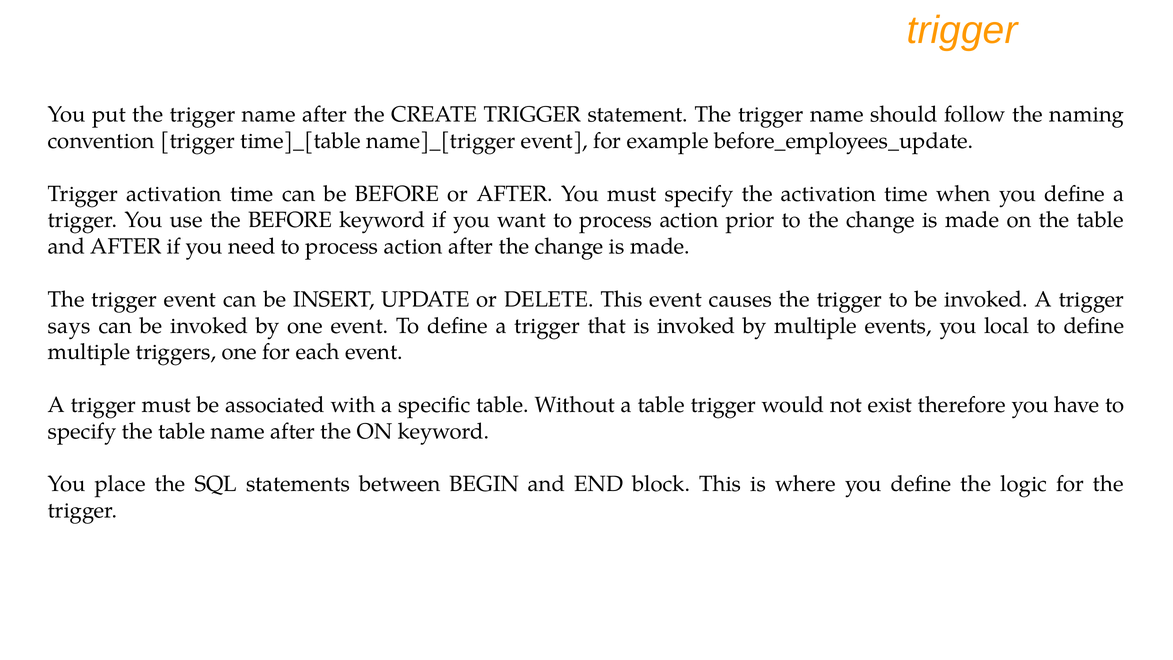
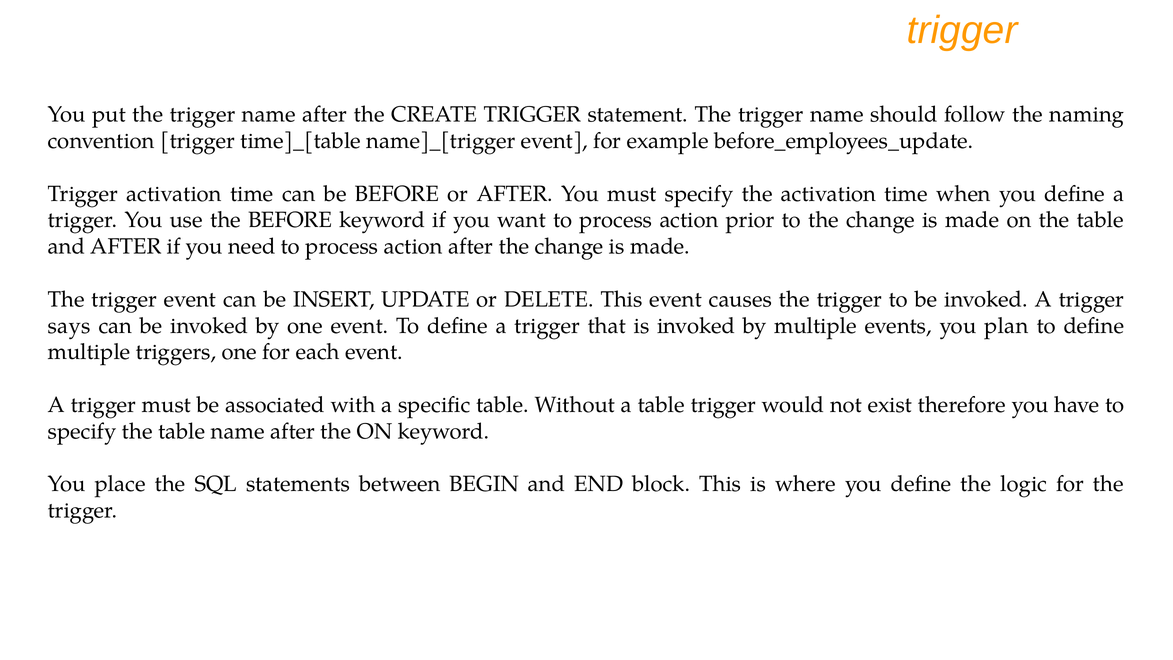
local: local -> plan (1006, 326)
